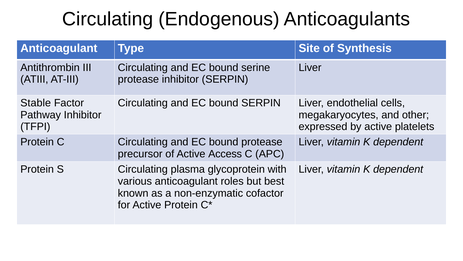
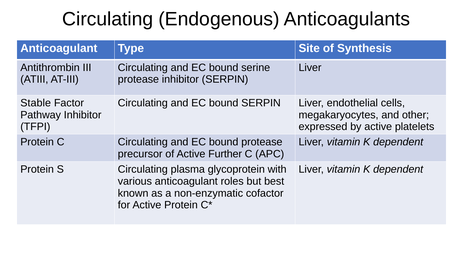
Access: Access -> Further (225, 154)
